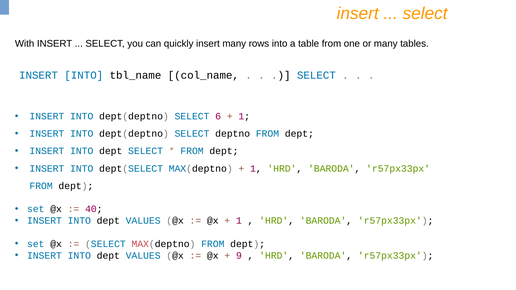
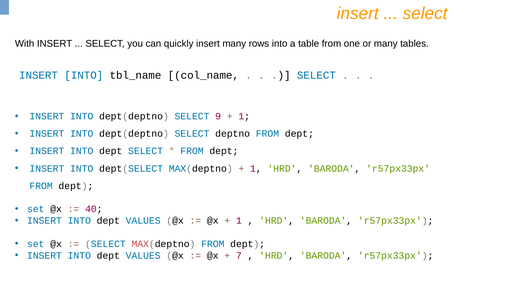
6: 6 -> 9 (218, 116)
9: 9 -> 7 (239, 256)
